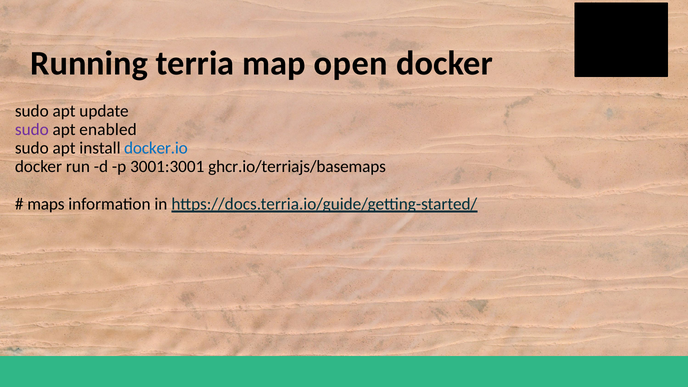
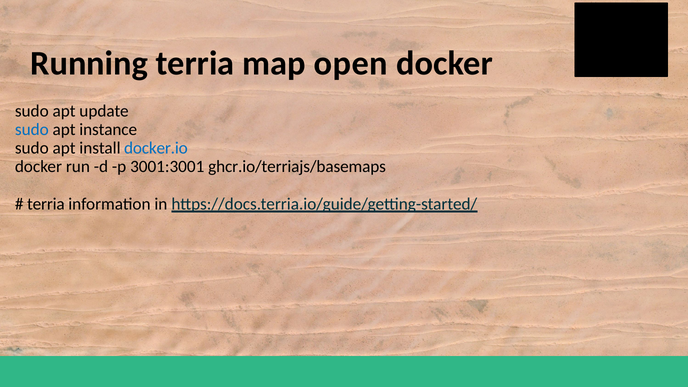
sudo colour: purple -> blue (32, 129)
enabled: enabled -> instance (108, 129)
maps: maps -> terria (46, 204)
